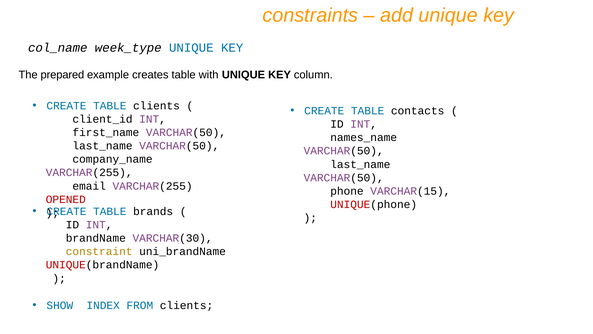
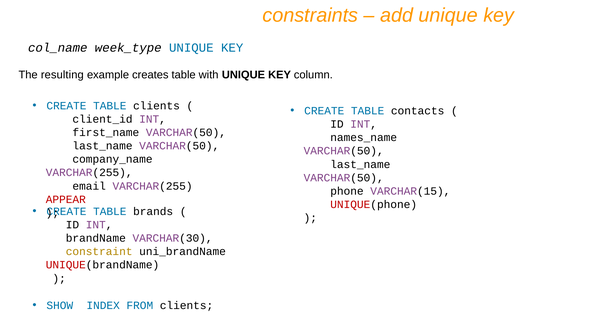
prepared: prepared -> resulting (62, 75)
OPENED: OPENED -> APPEAR (66, 199)
